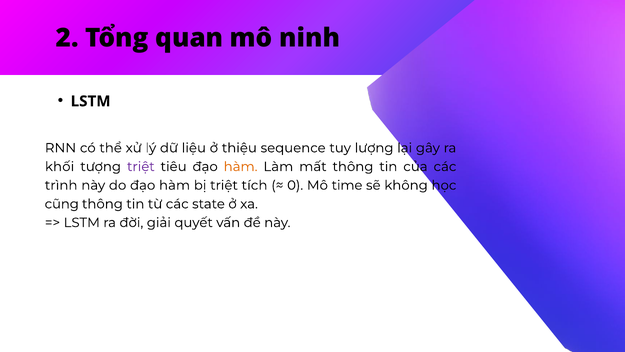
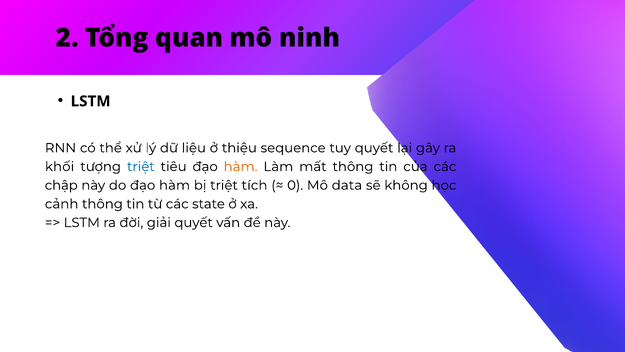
tuy lượng: lượng -> quyết (374, 148)
triệt colour: purple -> blue (141, 166)
trình: trình -> chập (61, 185)
time: time -> data (347, 185)
cũng: cũng -> cảnh (62, 204)
